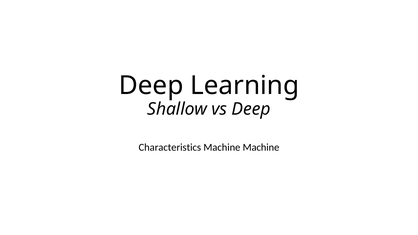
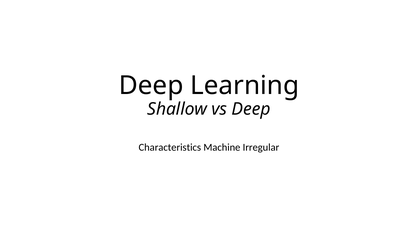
Machine Machine: Machine -> Irregular (261, 148)
